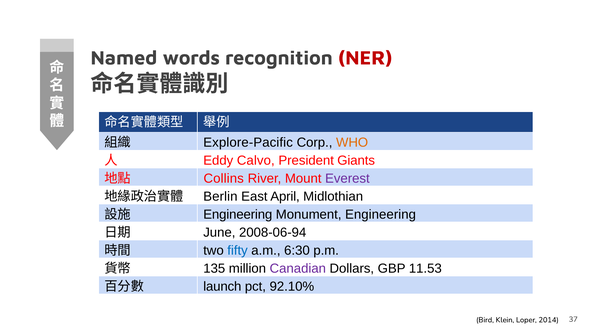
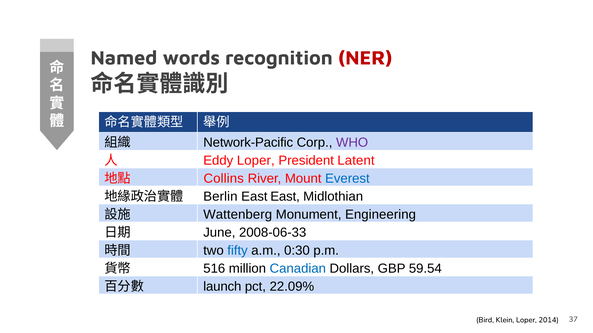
Explore-Pacific: Explore-Pacific -> Network-Pacific (248, 143)
WHO colour: orange -> purple (352, 143)
Eddy Calvo: Calvo -> Loper (256, 161)
Giants: Giants -> Latent (356, 161)
Everest colour: purple -> blue (347, 179)
East April: April -> East (285, 197)
Engineering: Engineering -> Wattenberg (238, 215)
2008-06-94: 2008-06-94 -> 2008-06-33 (273, 233)
6:30: 6:30 -> 0:30 (297, 251)
135: 135 -> 516 (214, 269)
Canadian colour: purple -> blue (298, 269)
11.53: 11.53 -> 59.54 (425, 269)
92.10%: 92.10% -> 22.09% (292, 287)
